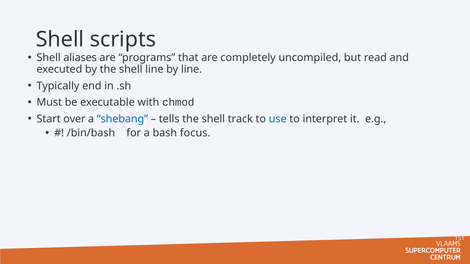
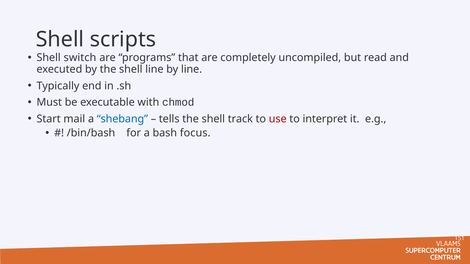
aliases: aliases -> switch (80, 58)
over: over -> mail (74, 119)
use colour: blue -> red (278, 119)
